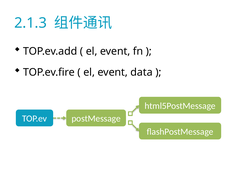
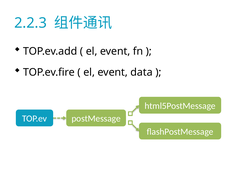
2.1.3: 2.1.3 -> 2.2.3 (31, 23)
